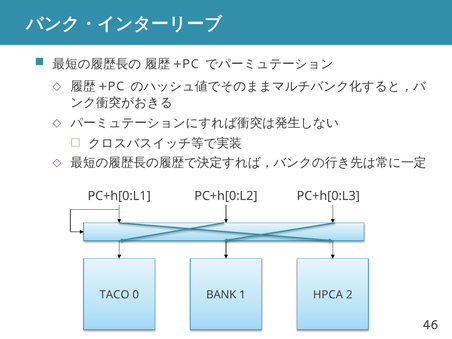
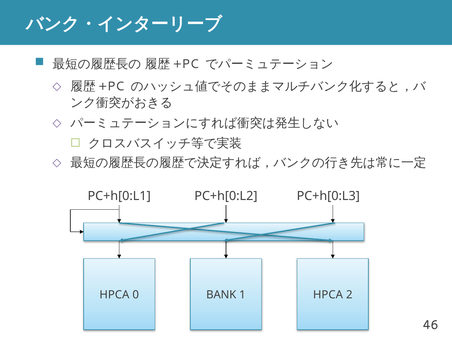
TACO: TACO -> HPCA (114, 295)
